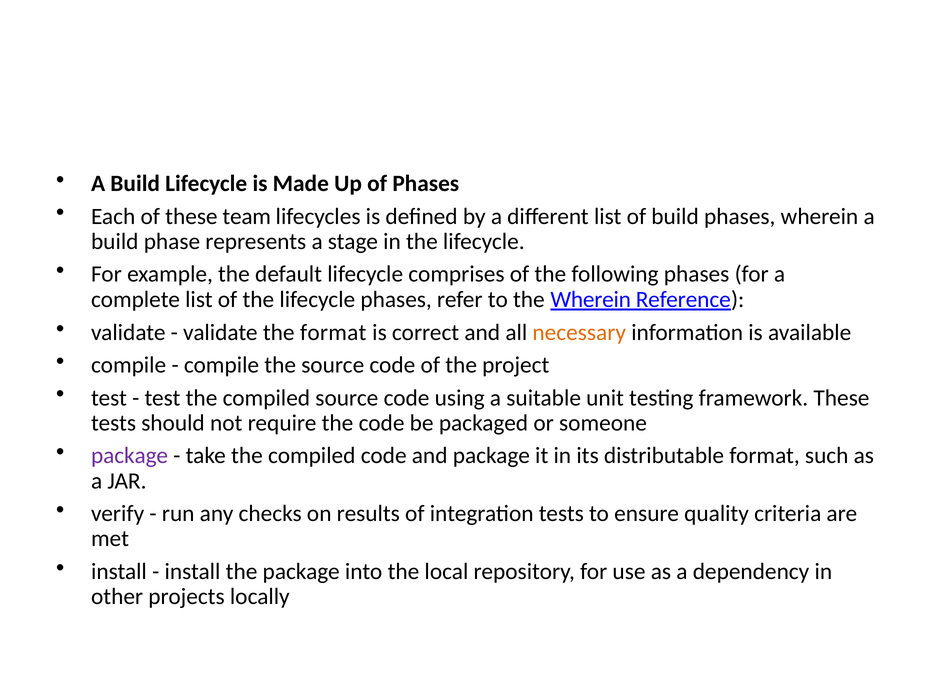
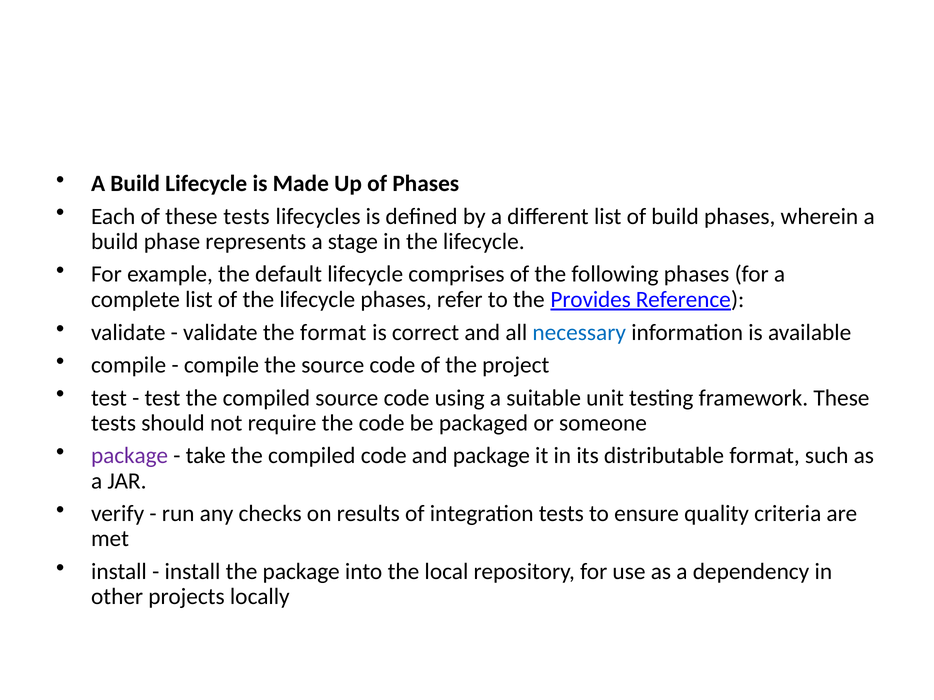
of these team: team -> tests (247, 216)
the Wherein: Wherein -> Provides (591, 300)
necessary colour: orange -> blue (579, 333)
